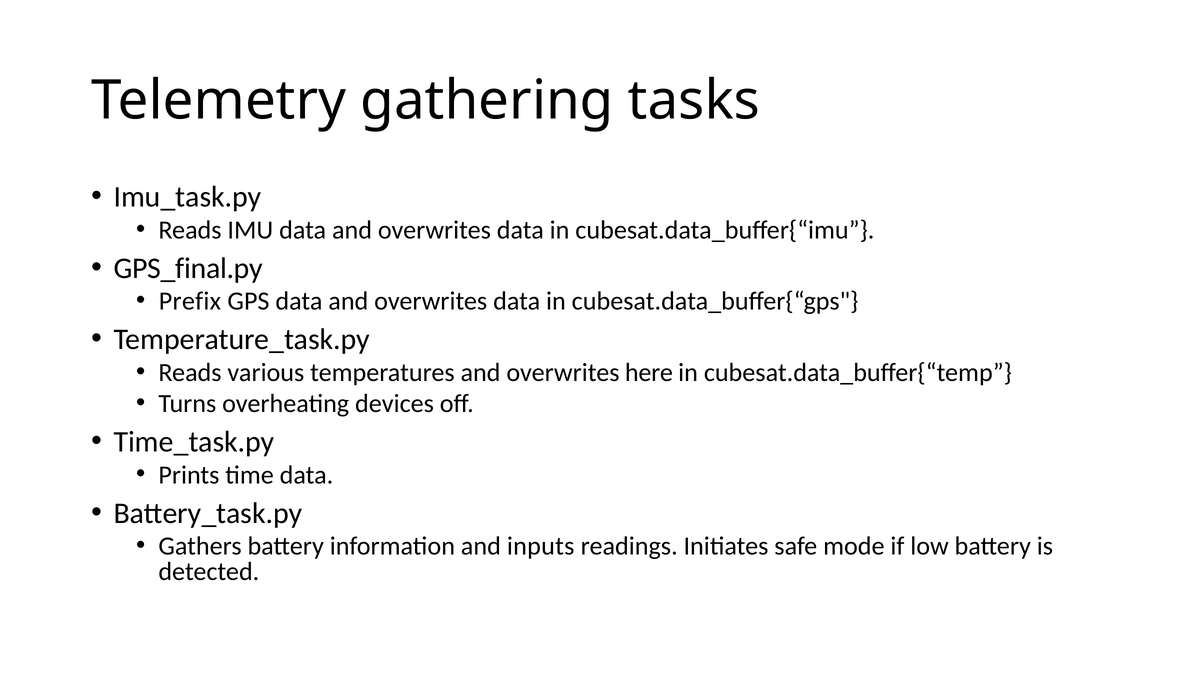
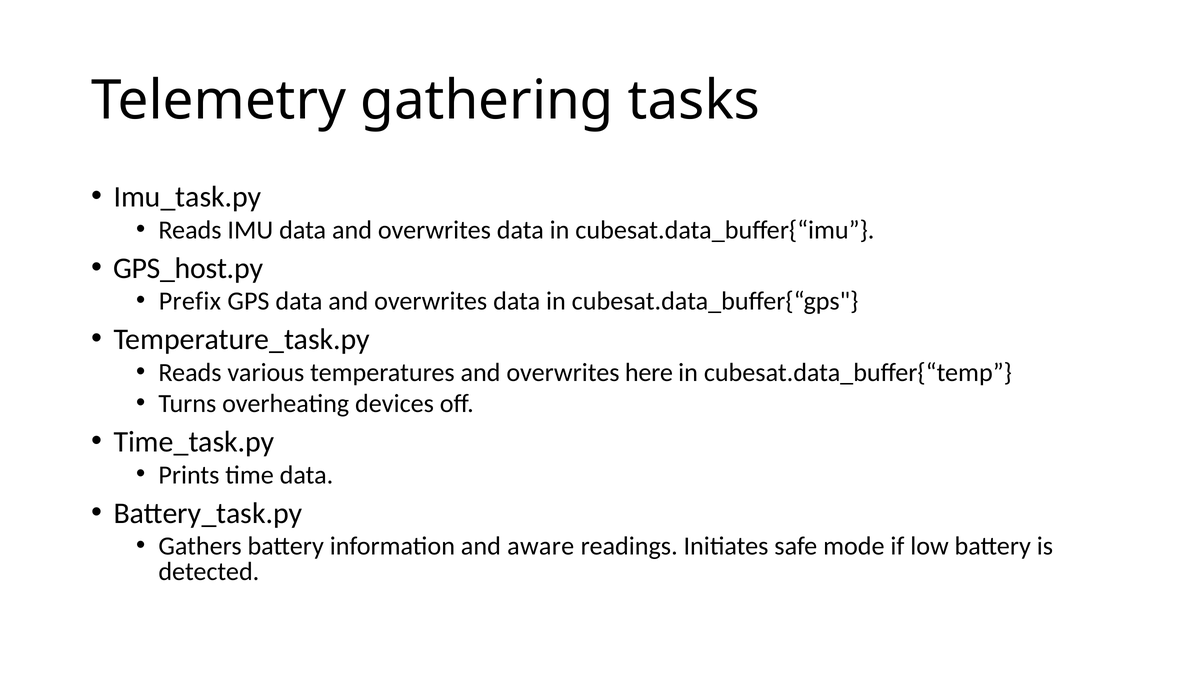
GPS_final.py: GPS_final.py -> GPS_host.py (188, 268)
inputs: inputs -> aware (541, 546)
